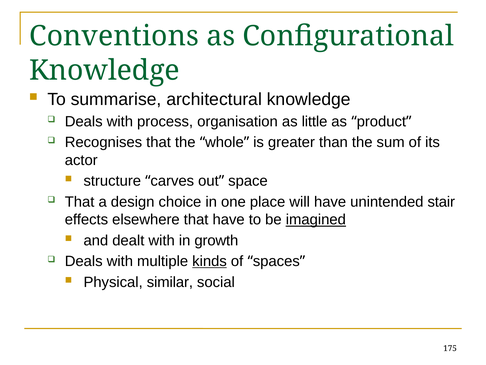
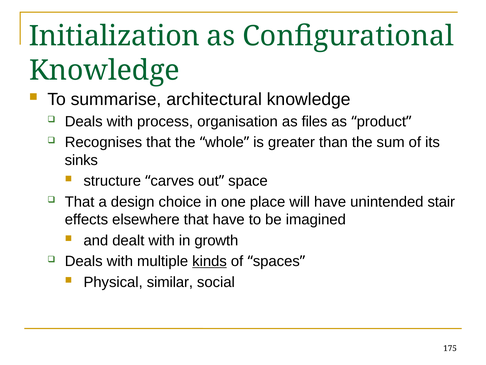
Conventions: Conventions -> Initialization (114, 36)
little: little -> files (315, 121)
actor: actor -> sinks (81, 160)
imagined underline: present -> none (316, 219)
